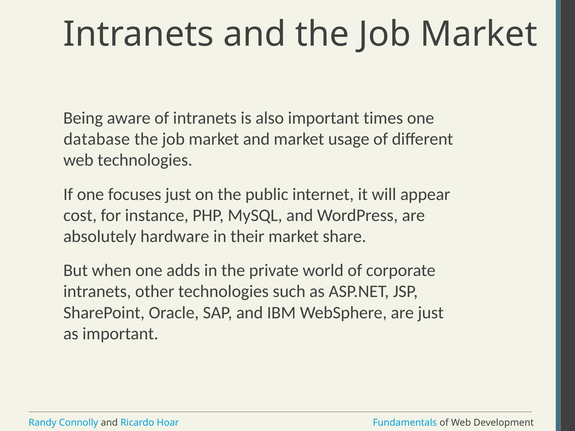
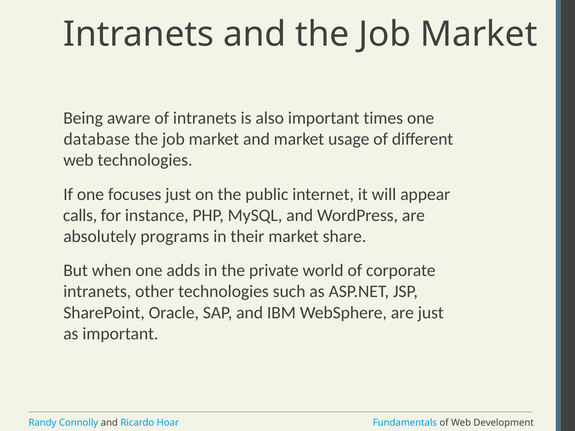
cost: cost -> calls (80, 215)
hardware: hardware -> programs (175, 236)
